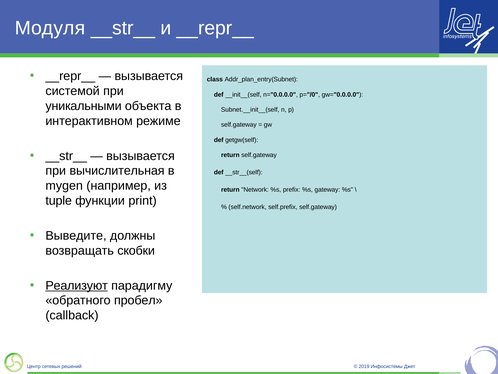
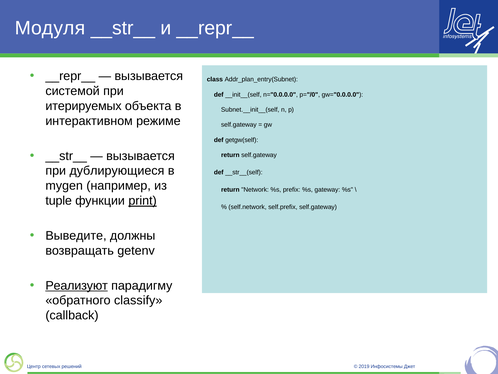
уникальными: уникальными -> итерируемых (84, 106)
вычислительная: вычислительная -> дублирующиеся (117, 171)
print underline: none -> present (143, 201)
скобки: скобки -> getenv (136, 250)
пробел: пробел -> classify (138, 300)
